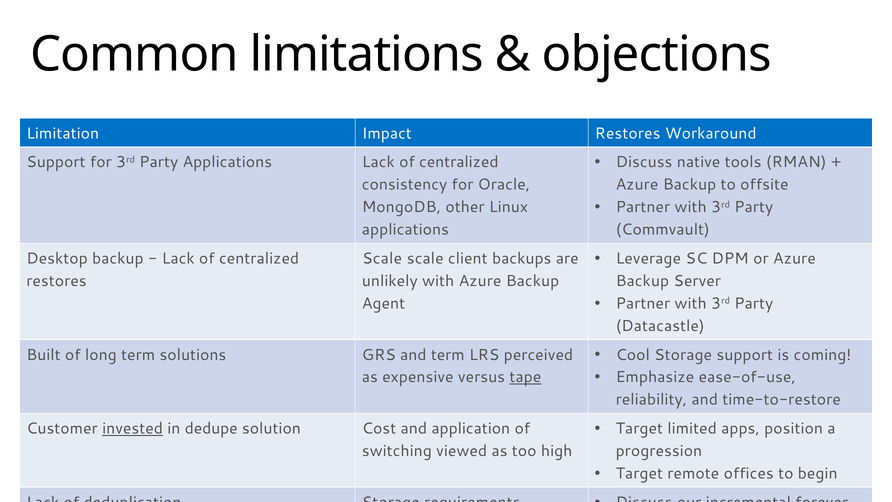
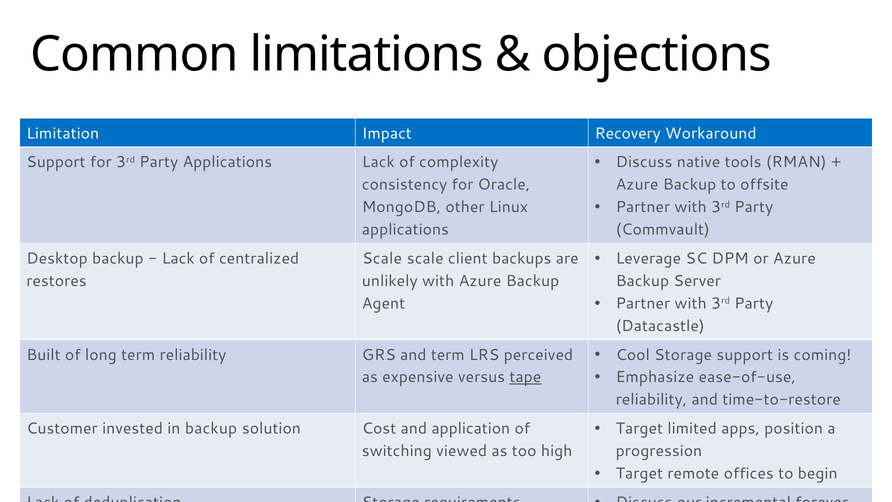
Impact Restores: Restores -> Recovery (628, 133)
Applications Lack of centralized: centralized -> complexity (459, 162)
term solutions: solutions -> reliability (193, 355)
invested underline: present -> none (133, 428)
in dedupe: dedupe -> backup (211, 428)
